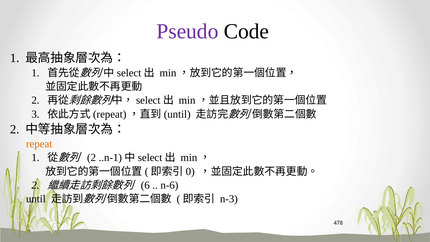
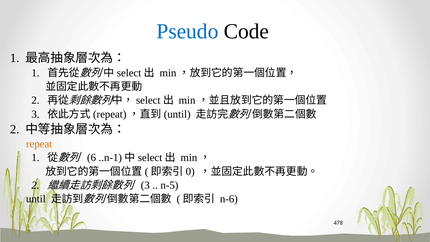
Pseudo colour: purple -> blue (187, 31)
2: 2 -> 6 (92, 158)
6: 6 -> 3 (145, 185)
n-6: n-6 -> n-5 (169, 185)
n-3: n-3 -> n-6 (229, 199)
